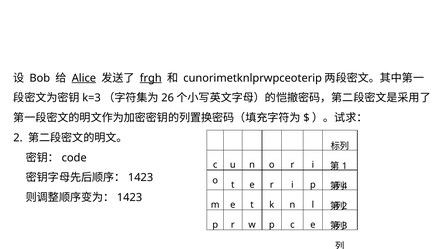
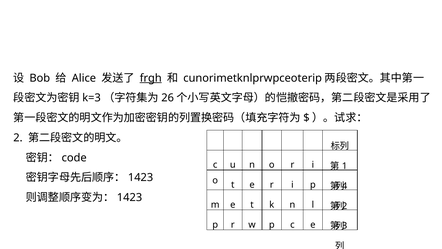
Alice underline: present -> none (84, 78)
